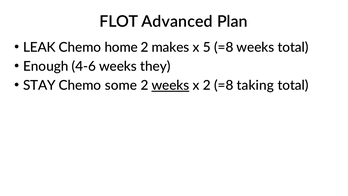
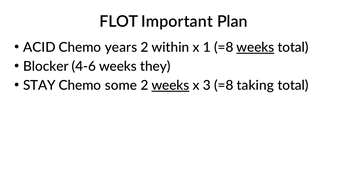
Advanced: Advanced -> Important (177, 22)
LEAK: LEAK -> ACID (39, 47)
home: home -> years (121, 47)
makes: makes -> within (170, 47)
5: 5 -> 1 (207, 47)
weeks underline: none -> present (255, 47)
Enough: Enough -> Blocker (46, 66)
x 2: 2 -> 3 (207, 85)
